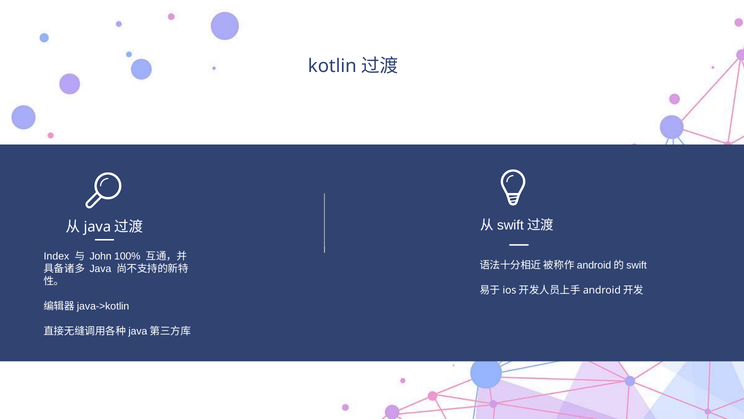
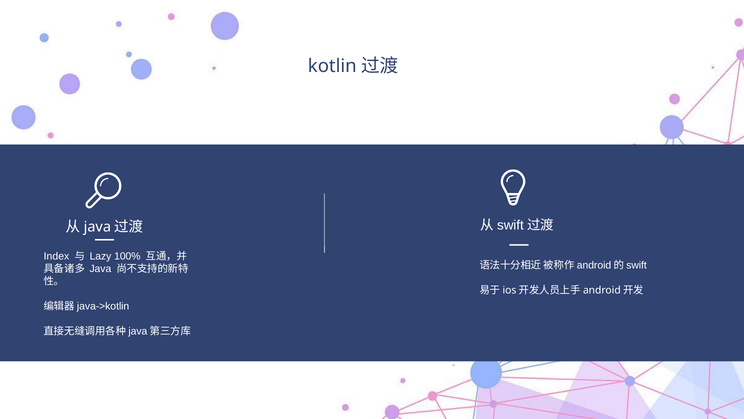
John: John -> Lazy (101, 256)
